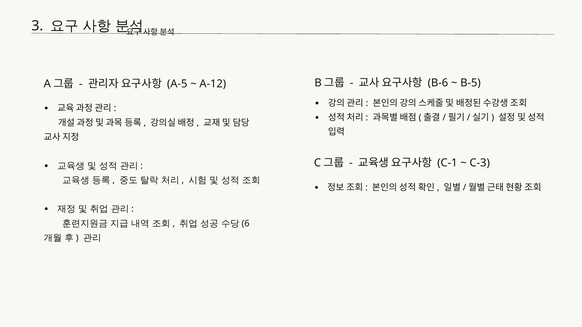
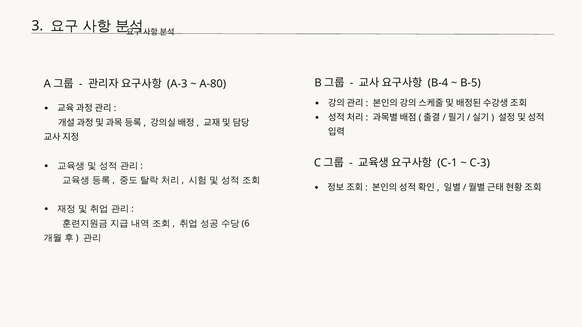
B-6: B-6 -> B-4 (438, 83)
A-5: A-5 -> A-3 (177, 84)
A-12: A-12 -> A-80 (213, 84)
